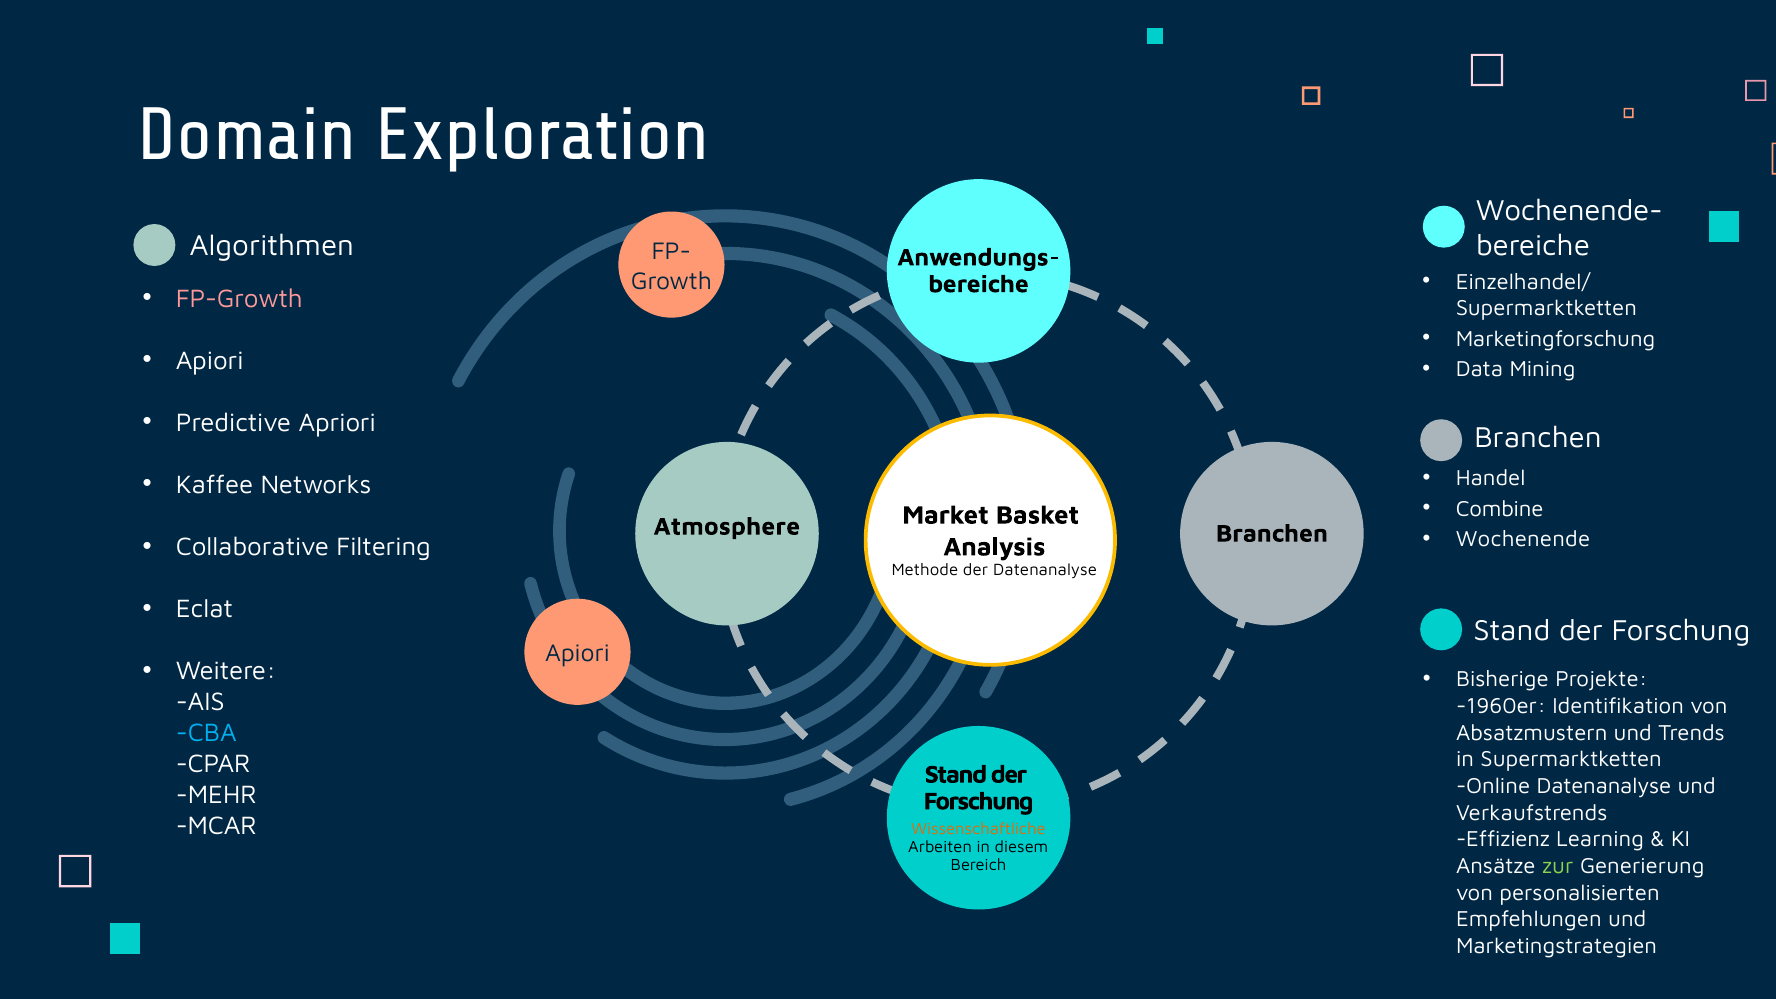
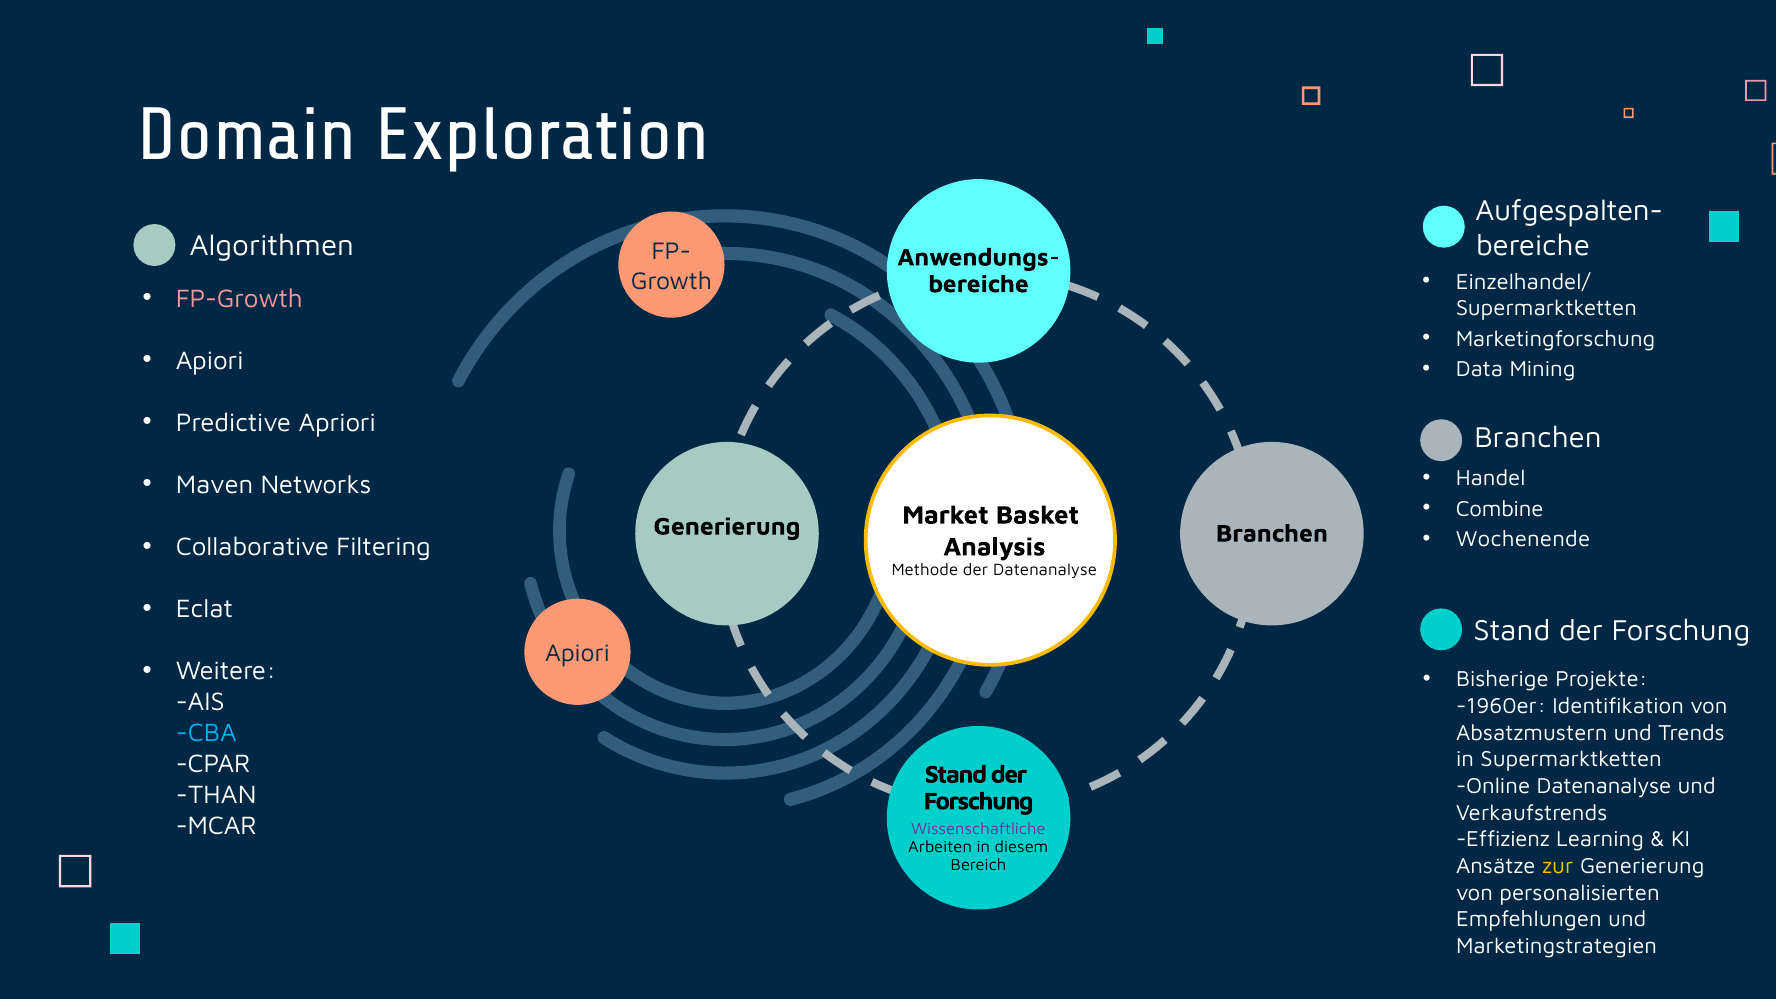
Wochenende-: Wochenende- -> Aufgespalten- (1569, 210)
Kaffee: Kaffee -> Maven (215, 485)
Atmosphere: Atmosphere -> Generierung (727, 526)
MEHR: MEHR -> THAN (216, 795)
Wissenschaftliche colour: orange -> purple (978, 829)
zur colour: light green -> yellow (1558, 866)
